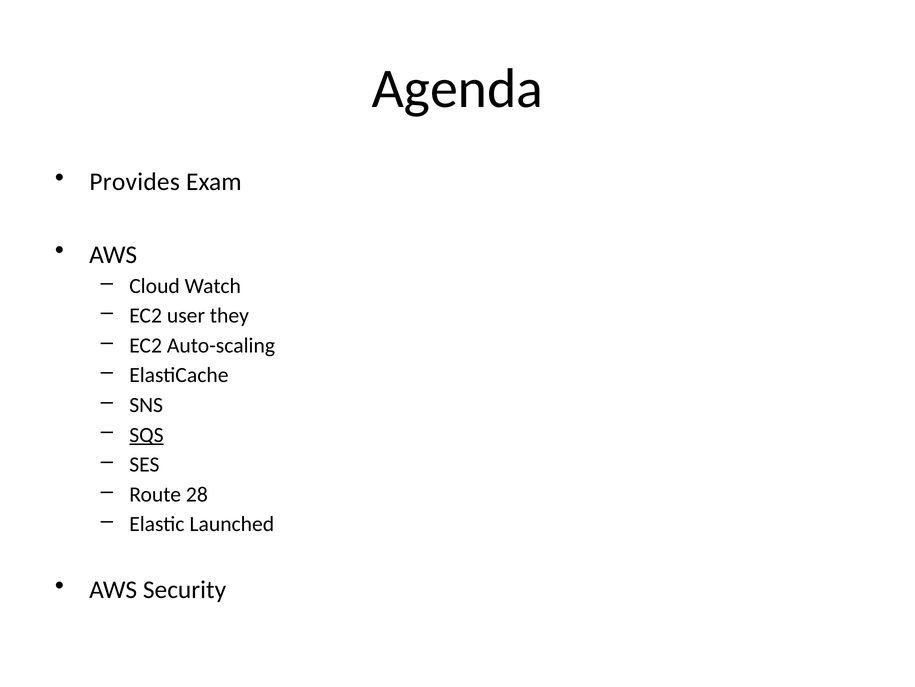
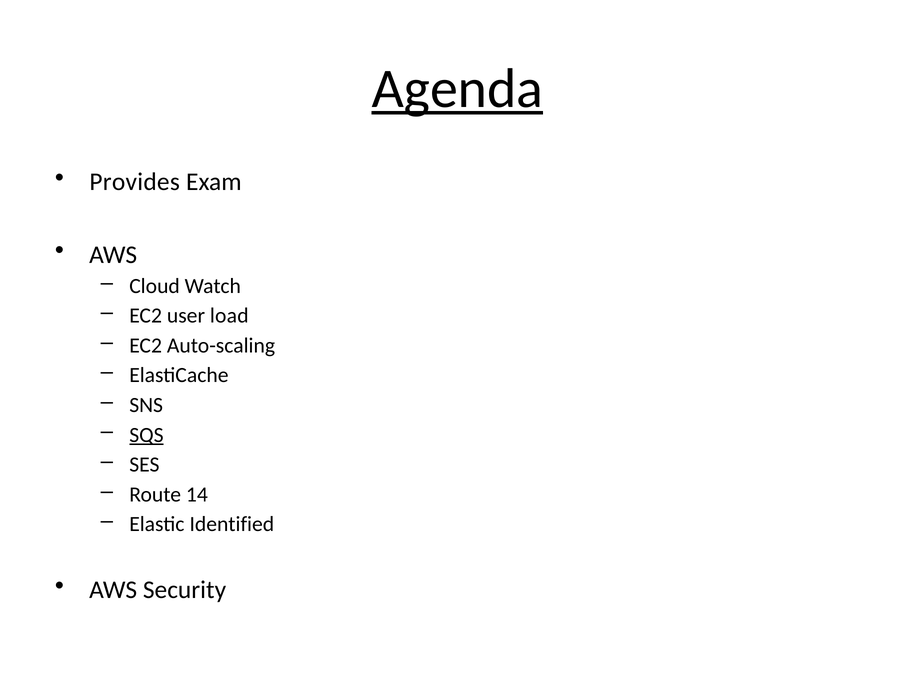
Agenda underline: none -> present (457, 89)
they: they -> load (229, 315)
28: 28 -> 14 (197, 494)
Launched: Launched -> Identified (232, 524)
